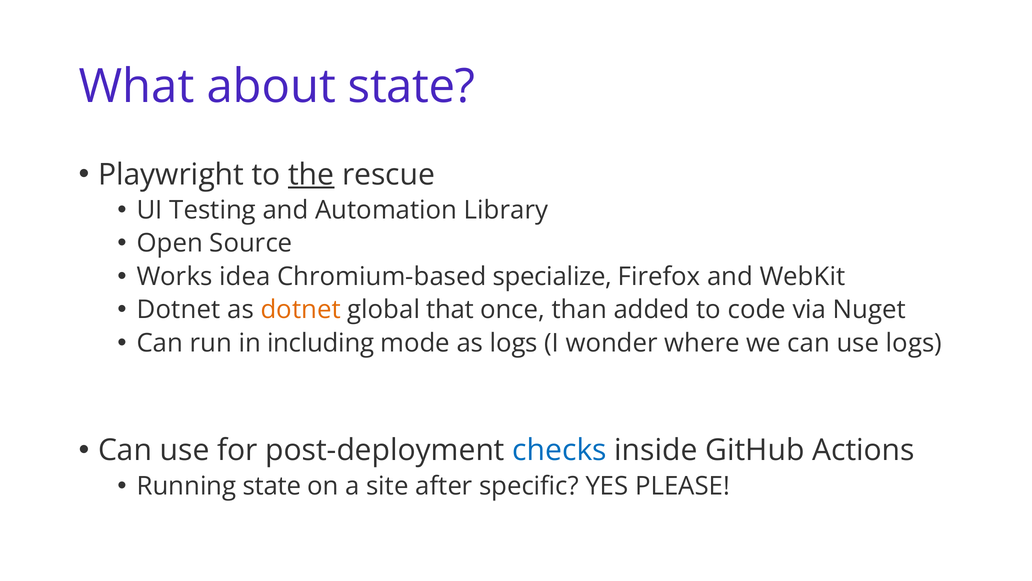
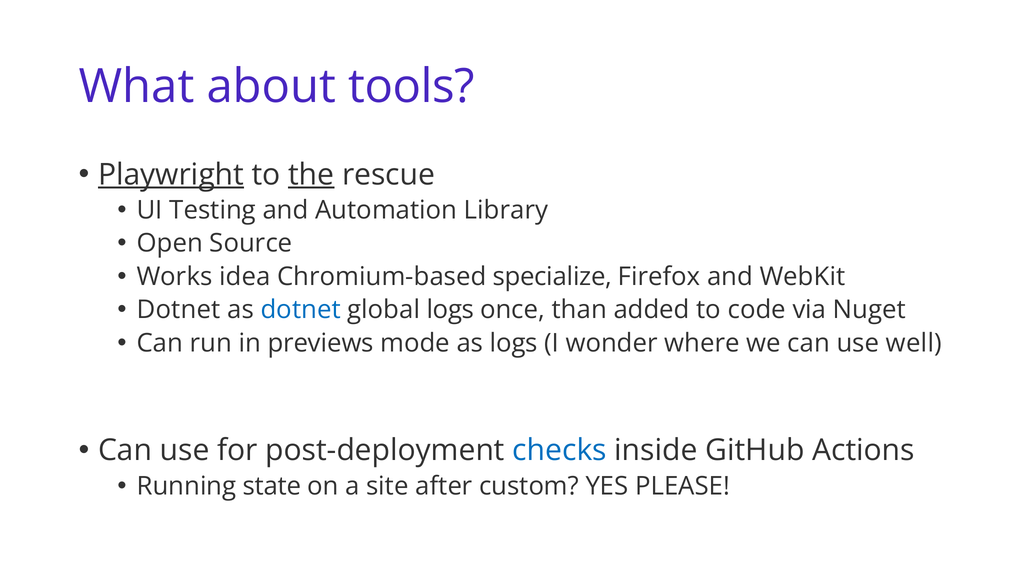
about state: state -> tools (411, 87)
Playwright underline: none -> present (171, 174)
dotnet colour: orange -> blue (301, 310)
global that: that -> logs (450, 310)
including: including -> previews (321, 343)
use logs: logs -> well (914, 343)
specific: specific -> custom (529, 486)
